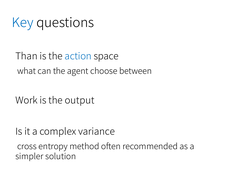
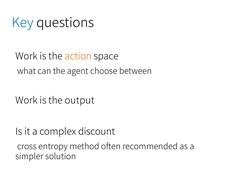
Than: Than -> Work (26, 56)
action colour: blue -> orange (78, 56)
variance: variance -> discount (97, 132)
